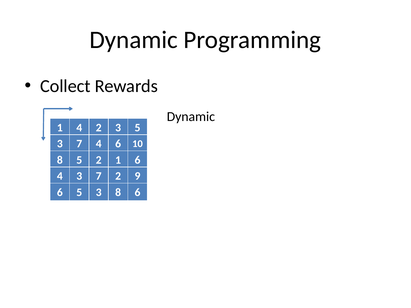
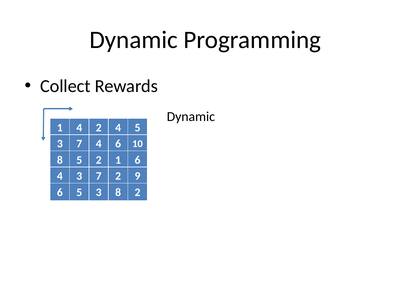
2 3: 3 -> 4 (118, 128)
8 6: 6 -> 2 (138, 192)
